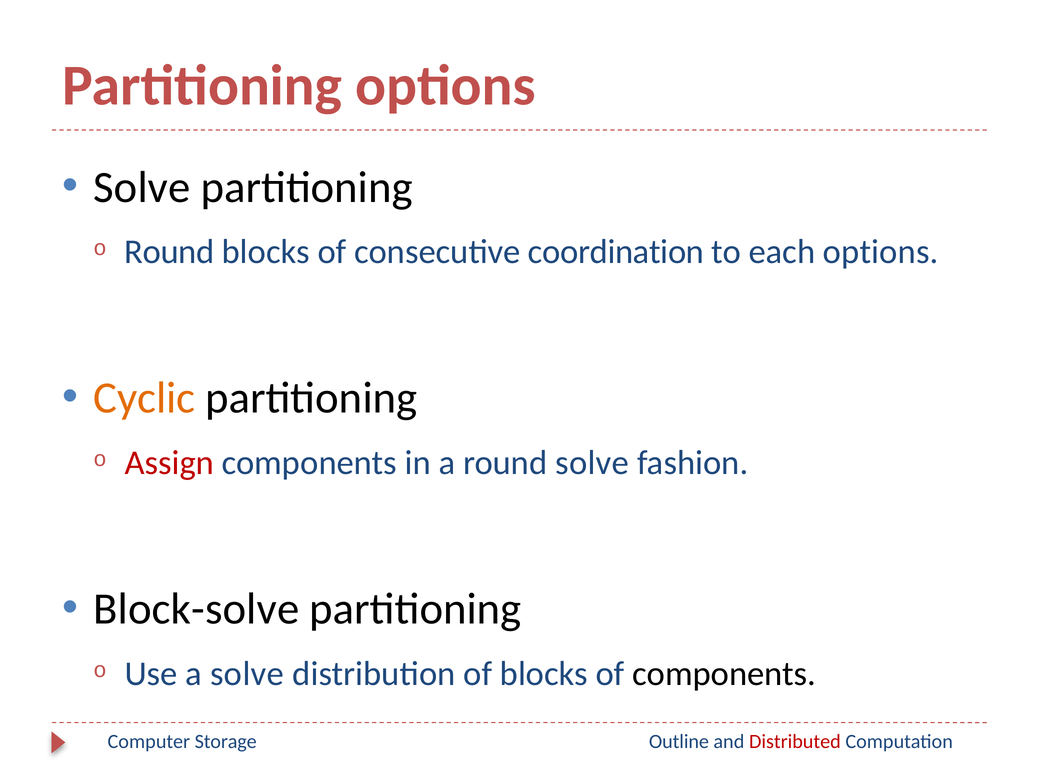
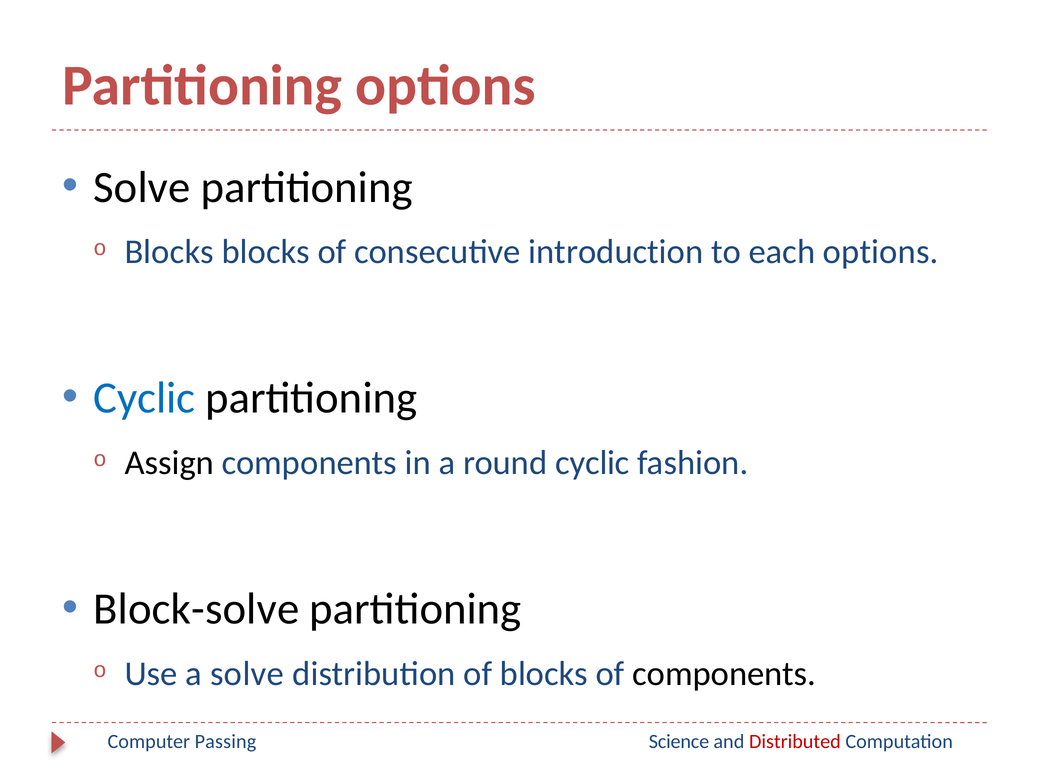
Round: Round -> Blocks (169, 252)
coordination: coordination -> introduction (616, 252)
Cyclic colour: orange -> blue (144, 398)
Assign colour: red -> black (169, 462)
round solve: solve -> cyclic (592, 462)
Storage: Storage -> Passing (226, 741)
Outline: Outline -> Science (679, 741)
